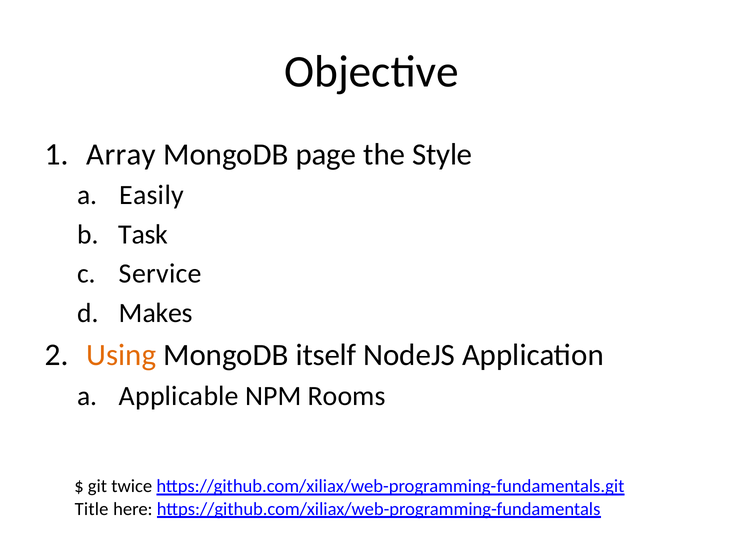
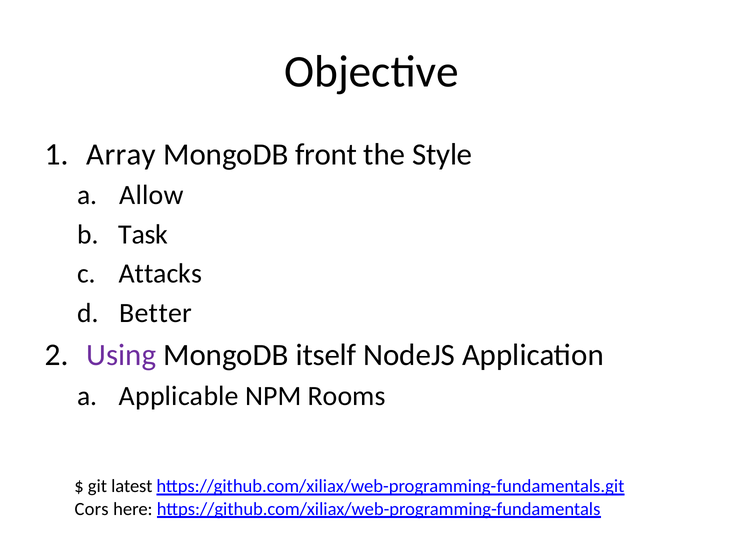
page: page -> front (326, 154)
Easily: Easily -> Allow (151, 195)
Service: Service -> Attacks (160, 274)
Makes: Makes -> Better (156, 313)
Using colour: orange -> purple (121, 355)
twice: twice -> latest (132, 487)
Title: Title -> Cors (92, 509)
